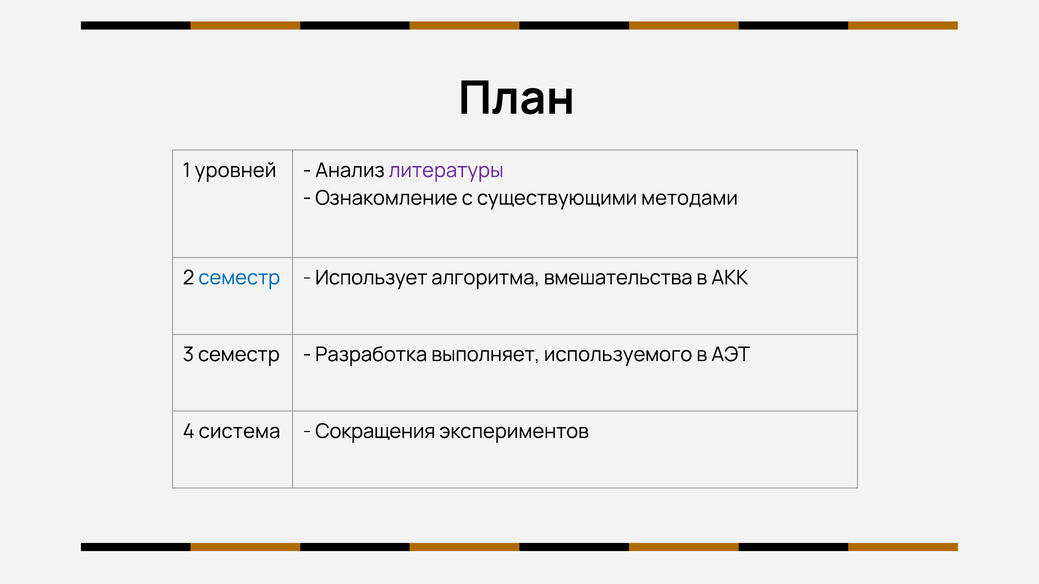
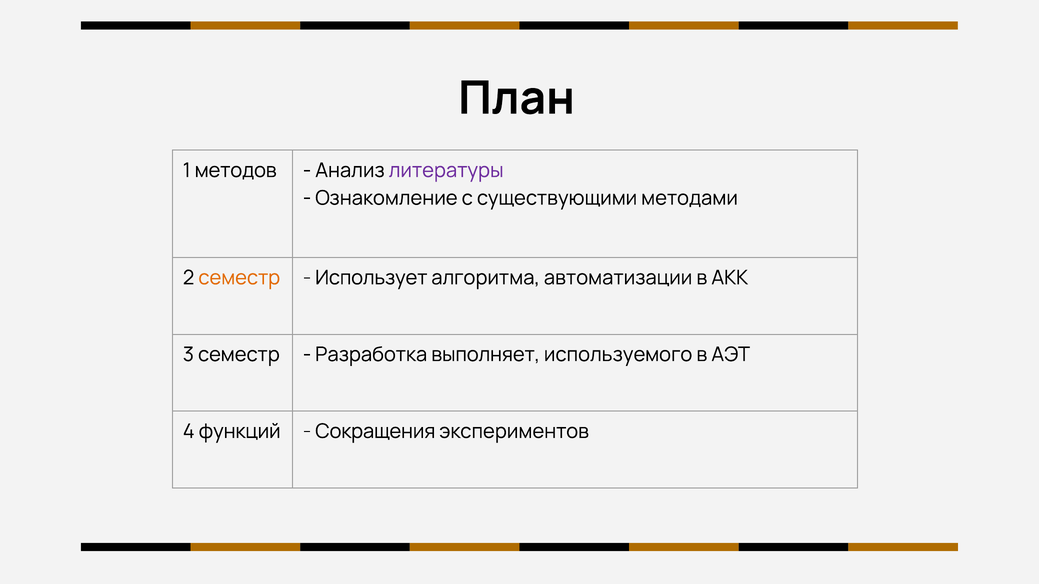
уровней: уровней -> методов (236, 170)
семестр colour: blue -> orange (239, 278)
вмешательства: вмешательства -> автоматизации (618, 278)
система: система -> функций (240, 432)
